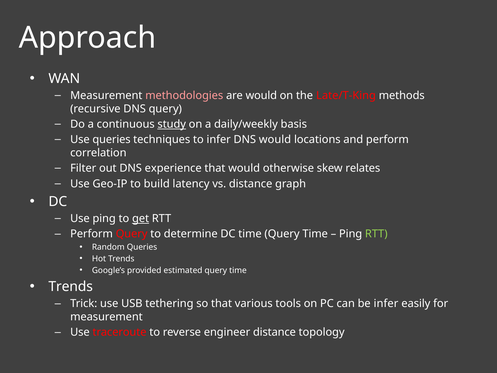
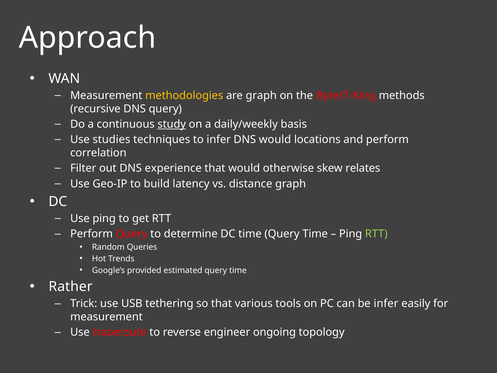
methodologies colour: pink -> yellow (184, 95)
are would: would -> graph (261, 95)
Late/T-King: Late/T-King -> Byte/T-King (346, 95)
Use queries: queries -> studies (111, 140)
get underline: present -> none (141, 218)
Trends: Trends -> Rather (71, 287)
engineer distance: distance -> ongoing (274, 332)
